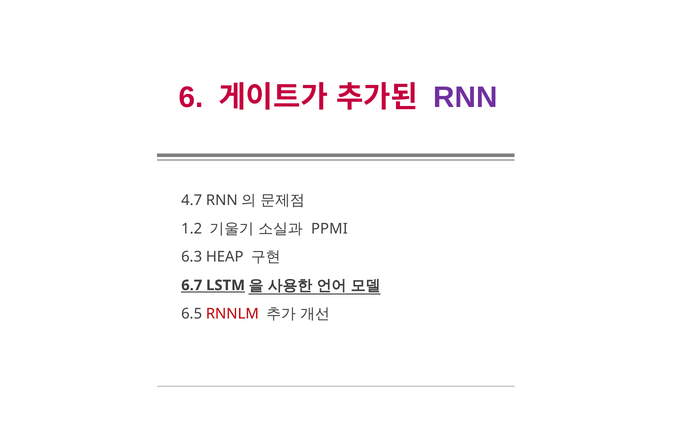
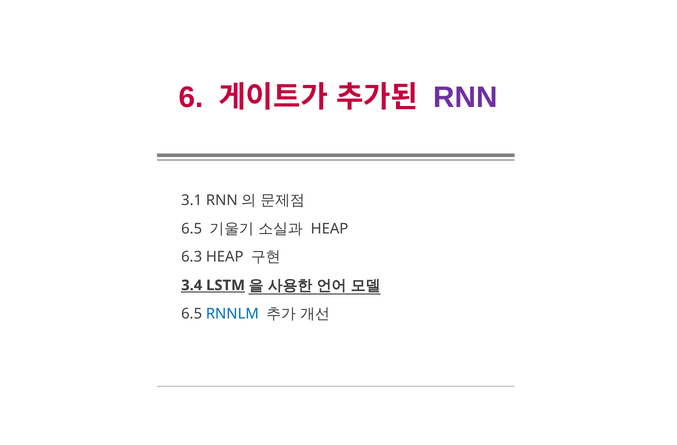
4.7: 4.7 -> 3.1 (192, 200)
1.2: 1.2 -> 6.5 (192, 228)
PPMI: PPMI -> HEAP (330, 228)
6.7: 6.7 -> 3.4 (192, 285)
RNNLM colour: red -> blue (232, 313)
